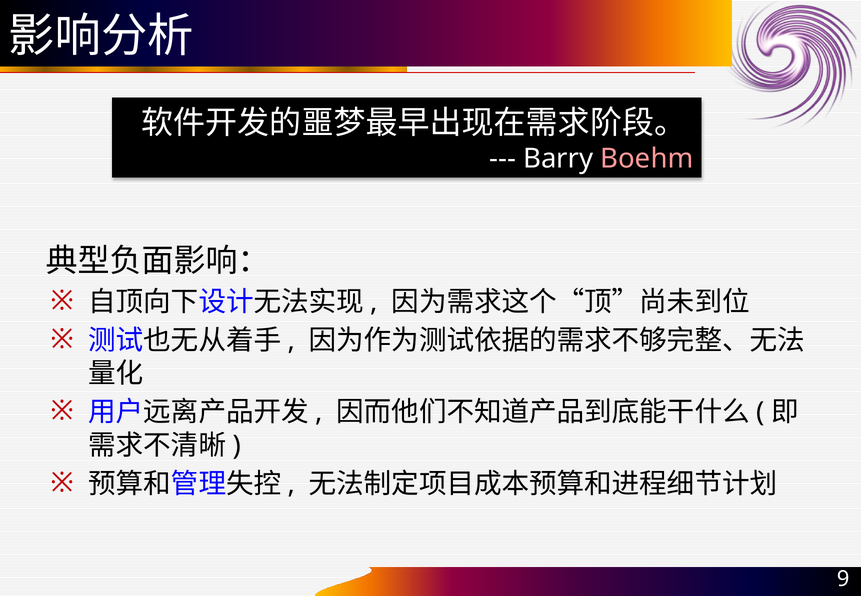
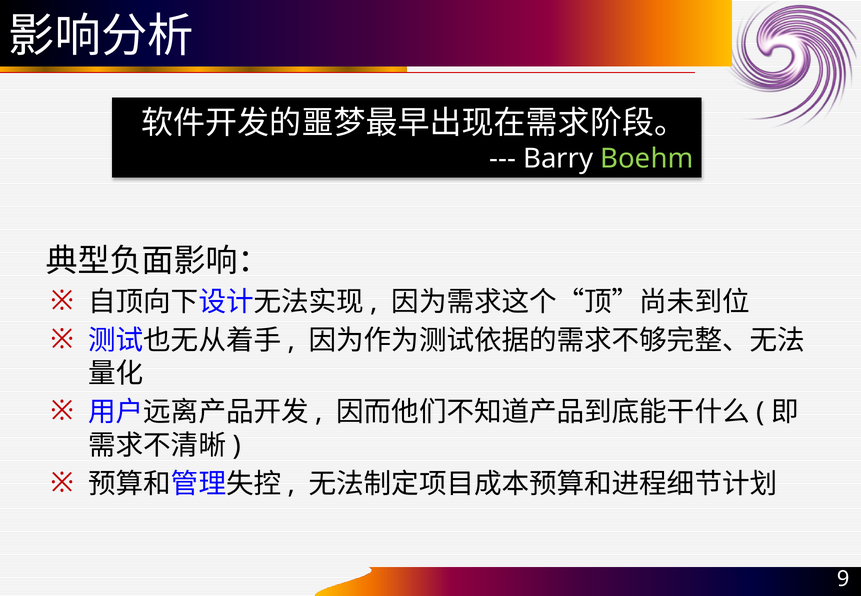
Boehm colour: pink -> light green (647, 159)
